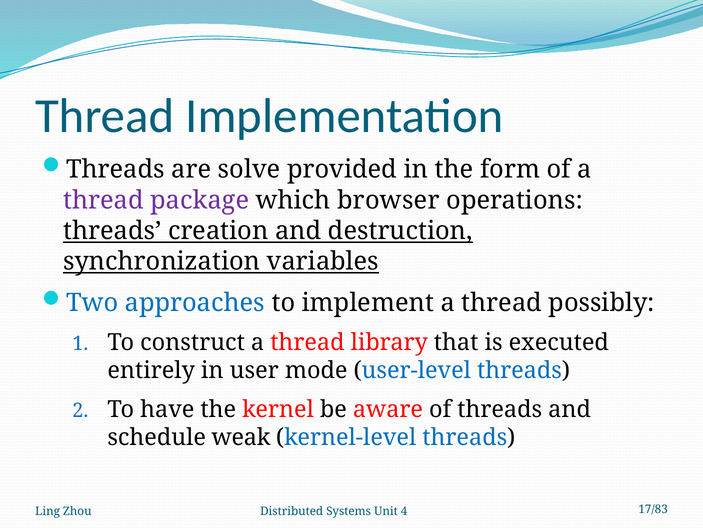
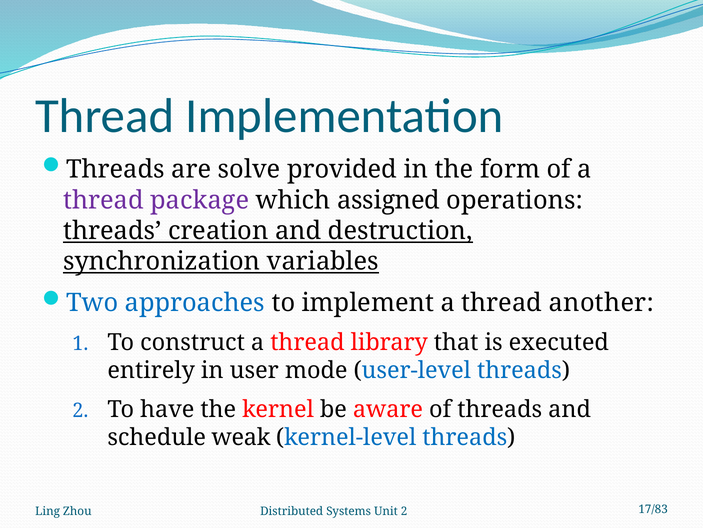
browser: browser -> assigned (389, 200)
possibly: possibly -> another (601, 302)
Unit 4: 4 -> 2 (404, 511)
